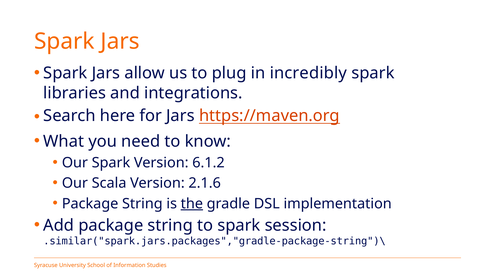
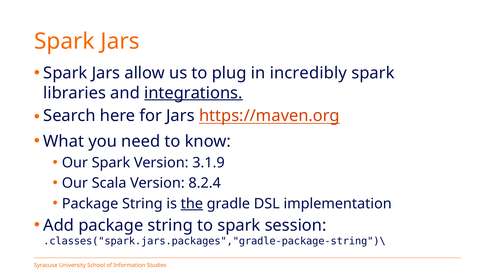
integrations underline: none -> present (193, 93)
6.1.2: 6.1.2 -> 3.1.9 (208, 163)
2.1.6: 2.1.6 -> 8.2.4 (205, 183)
.similar("spark.jars.packages","gradle-package-string")\: .similar("spark.jars.packages","gradle-package-string")\ -> .classes("spark.jars.packages","gradle-package-string")\ (214, 241)
